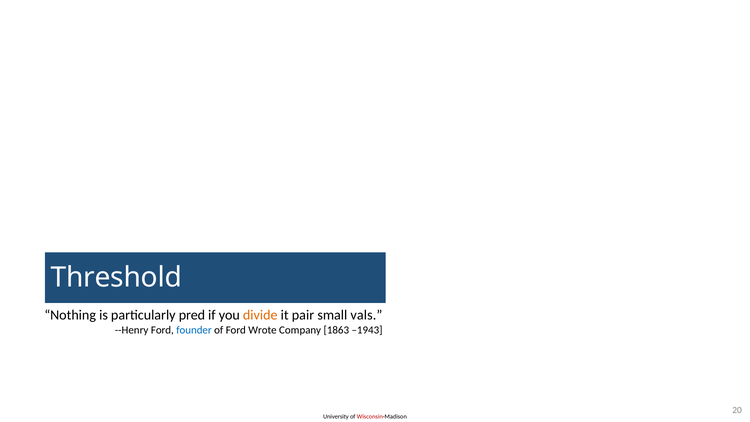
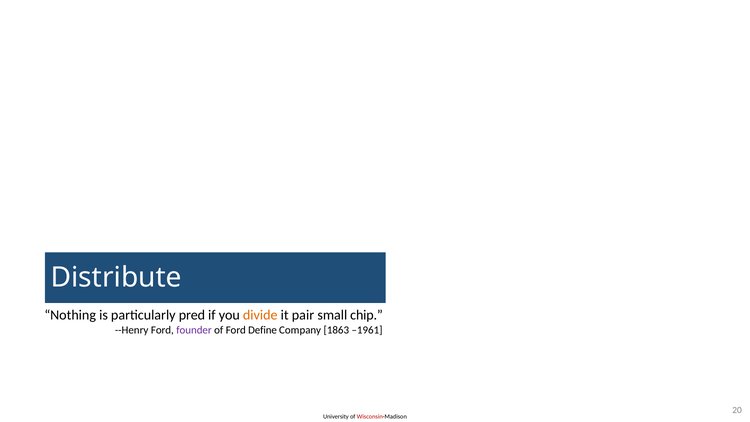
Threshold: Threshold -> Distribute (116, 277)
vals: vals -> chip (367, 315)
founder colour: blue -> purple (194, 330)
Wrote: Wrote -> Define (263, 330)
–1943: –1943 -> –1961 (367, 330)
